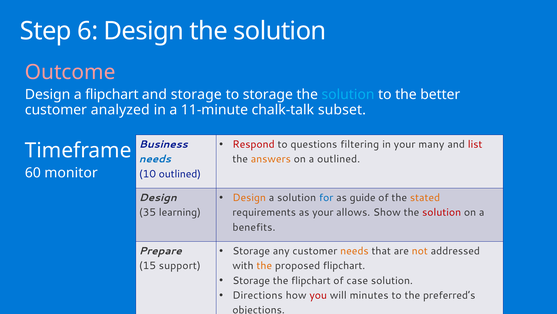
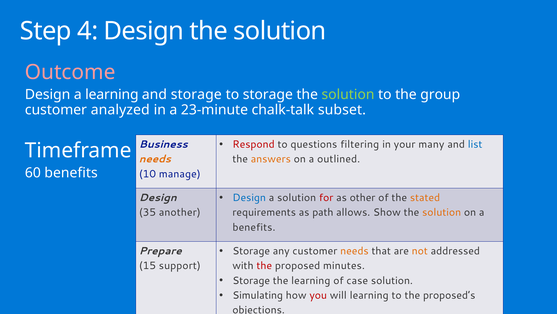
6: 6 -> 4 (88, 31)
a flipchart: flipchart -> learning (112, 94)
solution colour: light blue -> light green (348, 94)
better: better -> group (440, 94)
11-minute: 11-minute -> 23-minute (214, 110)
list colour: red -> blue (475, 144)
needs colour: blue -> orange (155, 159)
60 monitor: monitor -> benefits (71, 173)
10 outlined: outlined -> manage (180, 174)
Design colour: orange -> blue (249, 197)
for colour: blue -> red (326, 197)
guide: guide -> other (363, 197)
learning: learning -> another (180, 212)
as your: your -> path (323, 212)
solution colour: red -> orange (442, 212)
the colour: orange -> red (264, 265)
proposed flipchart: flipchart -> minutes (344, 265)
the flipchart: flipchart -> learning (311, 280)
Directions: Directions -> Simulating (258, 295)
will minutes: minutes -> learning (369, 295)
preferred’s: preferred’s -> proposed’s (449, 295)
